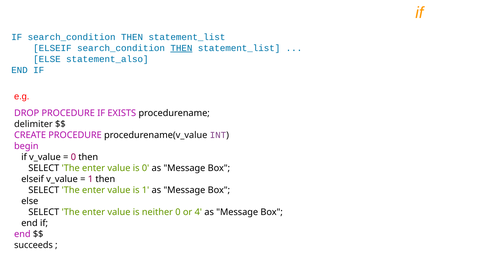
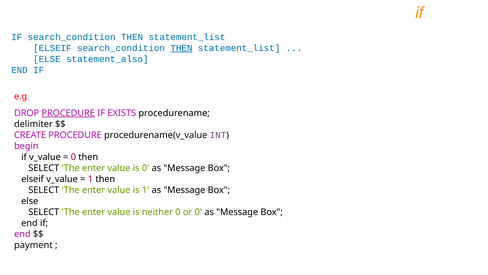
PROCEDURE underline: none -> present (68, 113)
or 4: 4 -> 0 (198, 212)
succeeds: succeeds -> payment (33, 245)
